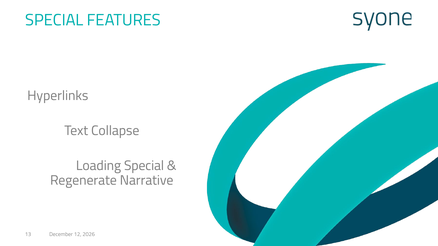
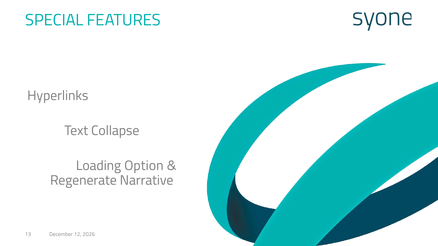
Loading Special: Special -> Option (144, 166)
